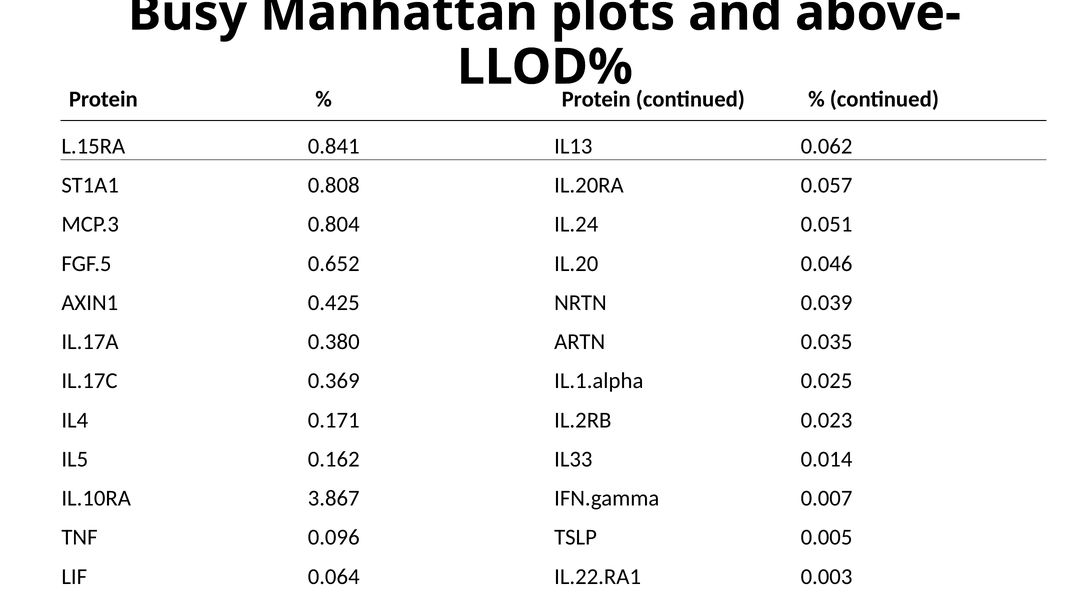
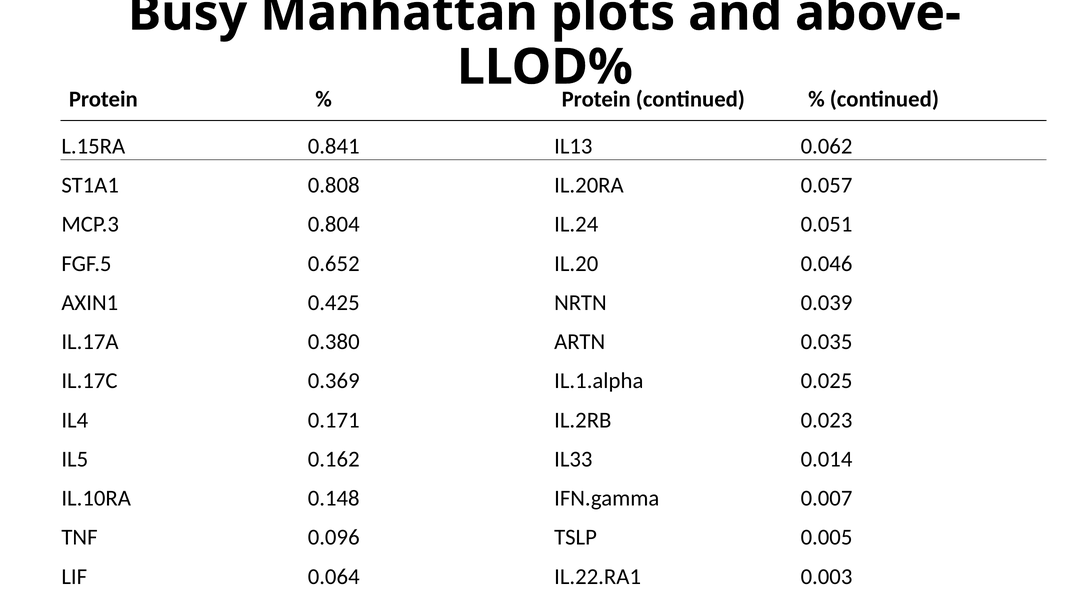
3.867: 3.867 -> 0.148 (334, 498)
